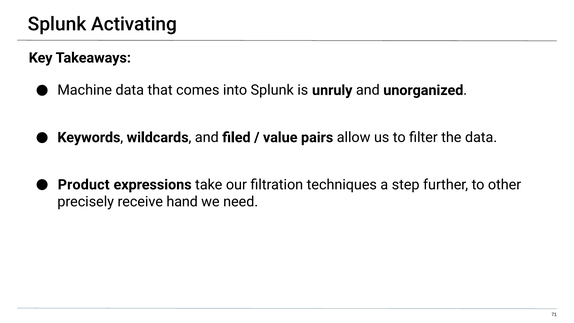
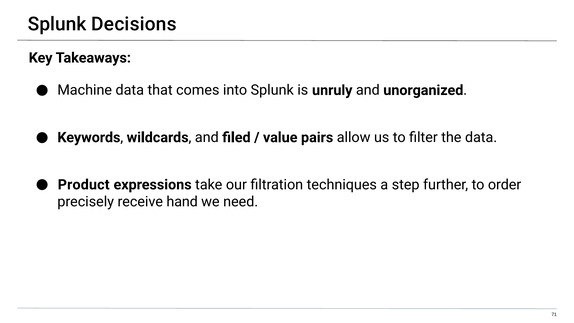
Activating: Activating -> Decisions (134, 24)
other: other -> order (505, 185)
